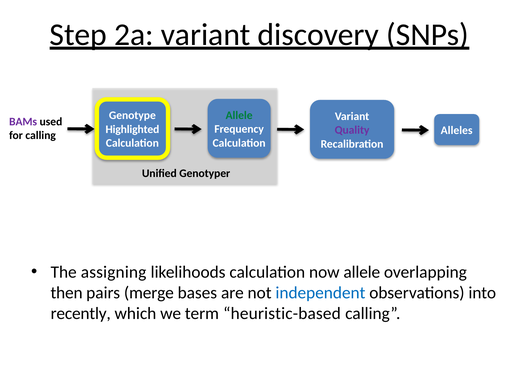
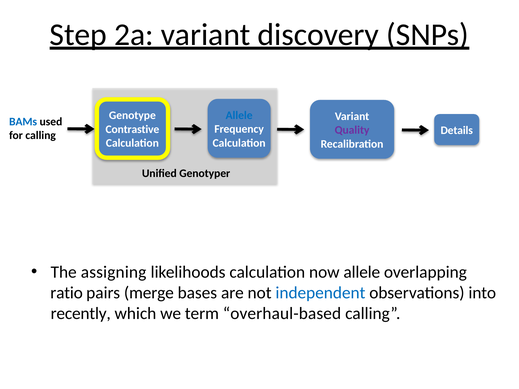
Allele colour: green -> blue (239, 115)
BAMs colour: purple -> blue (23, 122)
Highlighted: Highlighted -> Contrastive (132, 129)
Alleles: Alleles -> Details (457, 130)
then: then -> ratio (67, 293)
heuristic-based: heuristic-based -> overhaul-based (282, 314)
